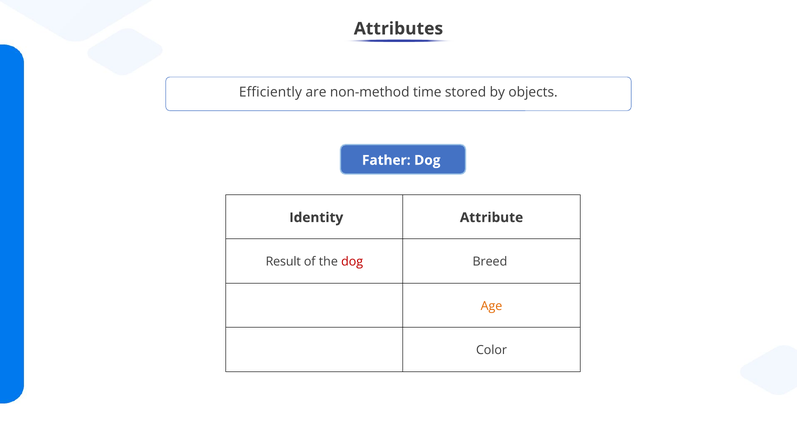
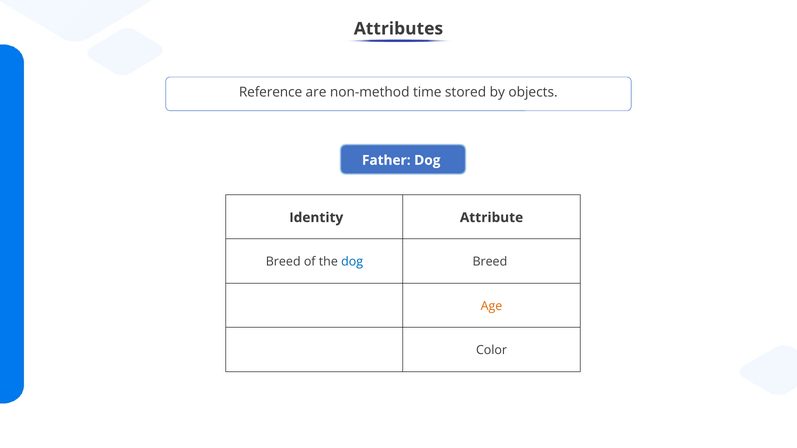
Efficiently: Efficiently -> Reference (271, 92)
Result: Result -> Breed (283, 262)
dog colour: red -> blue (352, 262)
